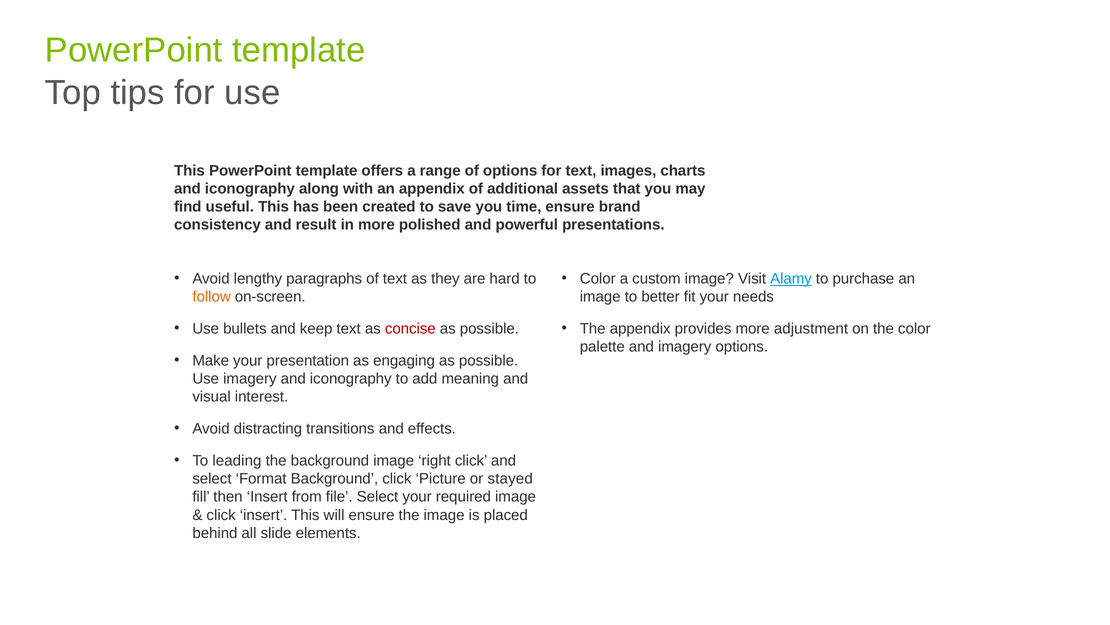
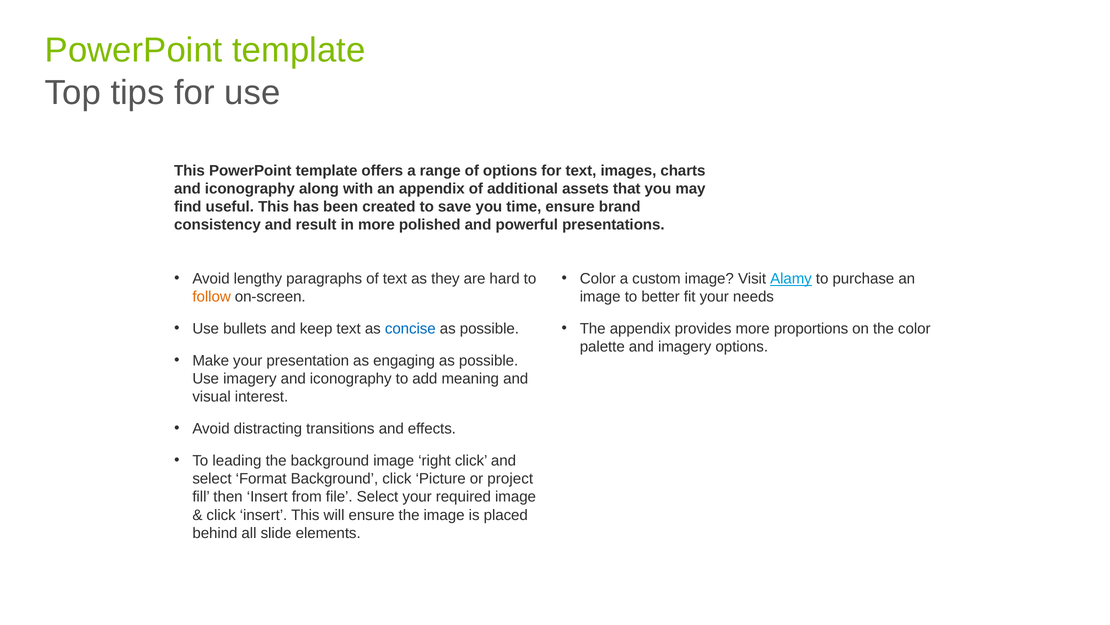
concise colour: red -> blue (410, 328)
adjustment: adjustment -> proportions (811, 328)
stayed: stayed -> project (510, 478)
